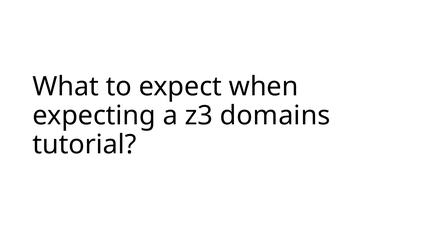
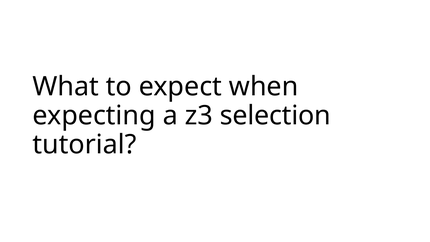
domains: domains -> selection (275, 116)
